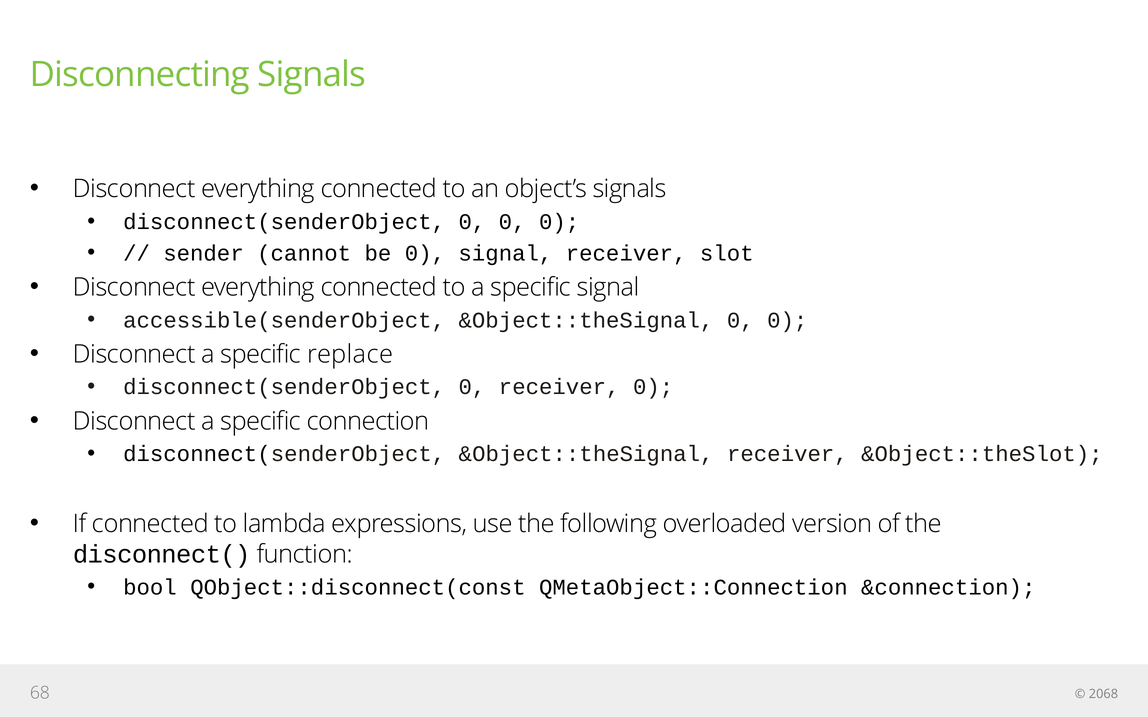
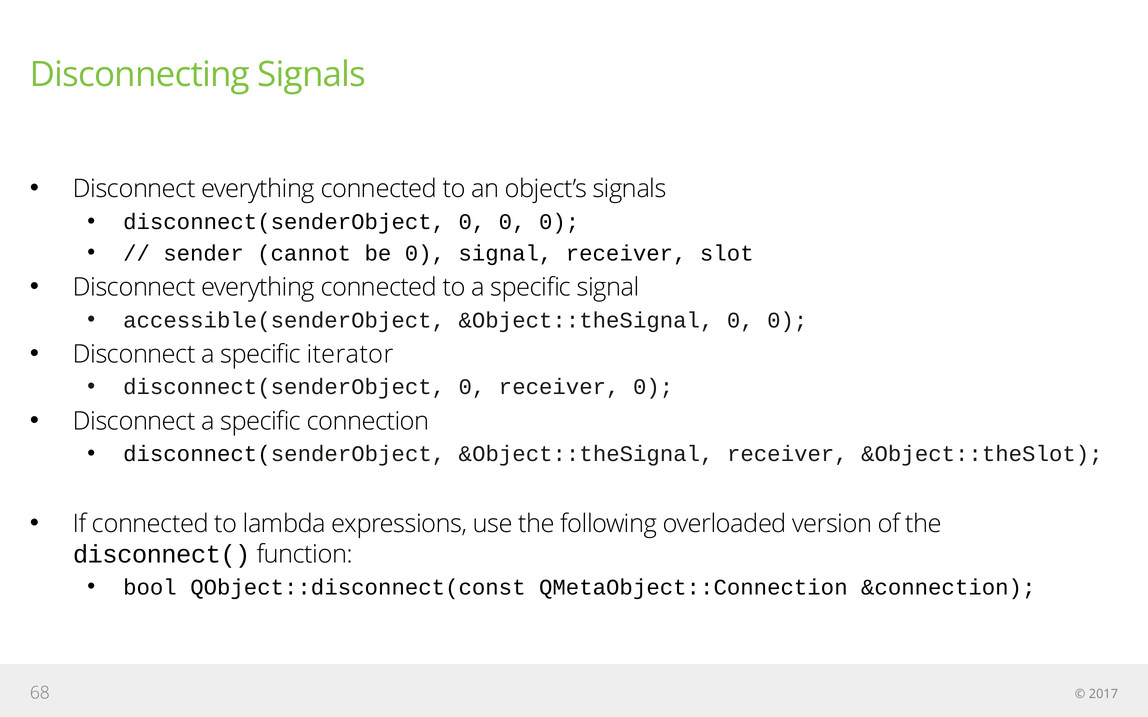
replace: replace -> iterator (350, 354)
2068: 2068 -> 2017 (1103, 695)
